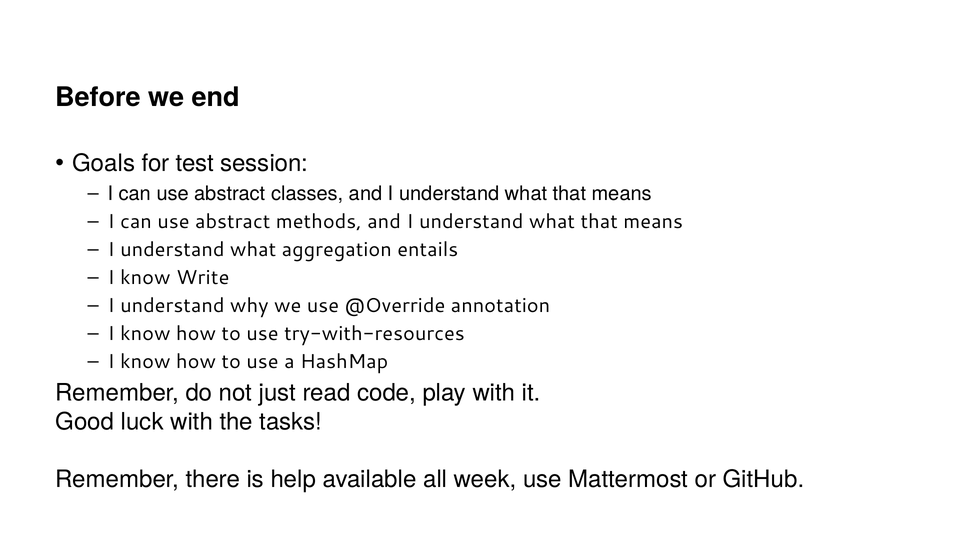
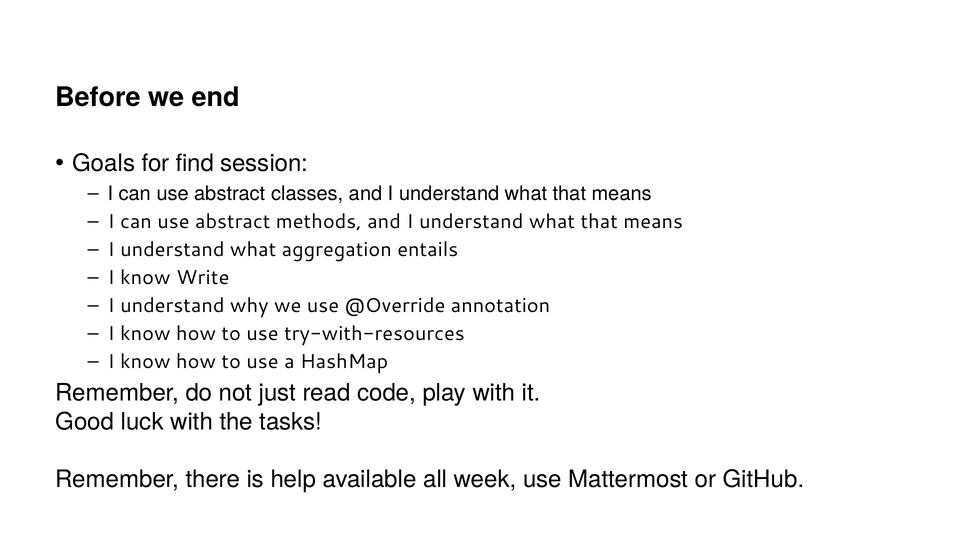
test: test -> find (195, 164)
